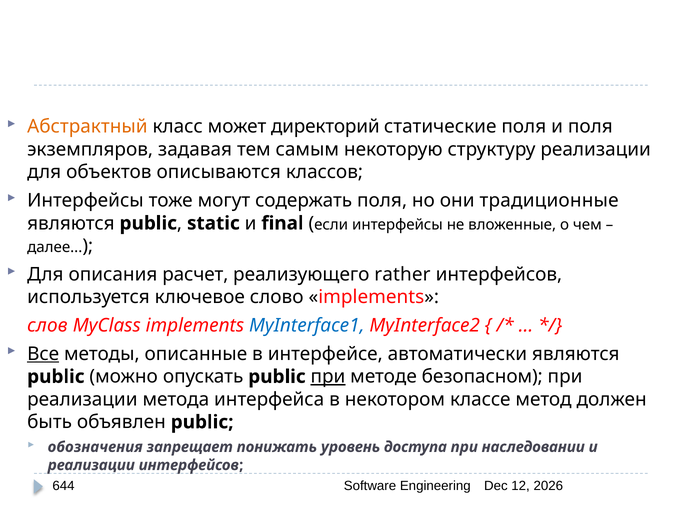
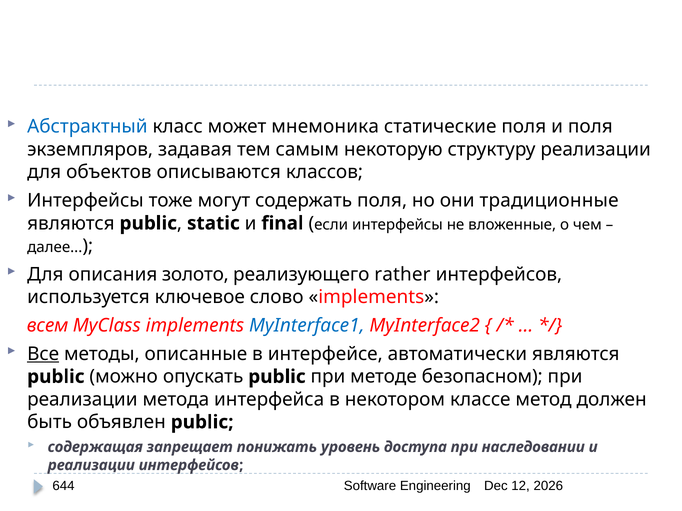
Абстрактный colour: orange -> blue (87, 127)
директорий: директорий -> мнемоника (325, 127)
расчет: расчет -> золото (195, 275)
слов: слов -> всем (48, 326)
при underline: present -> none (328, 377)
обозначения: обозначения -> содержащая (95, 447)
